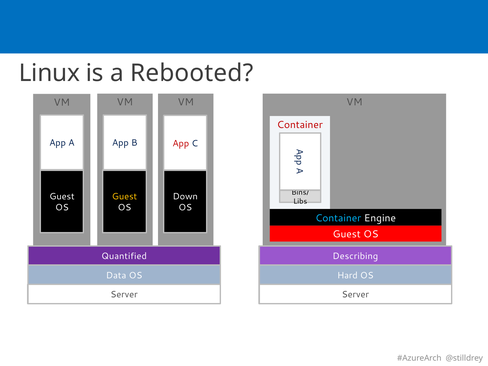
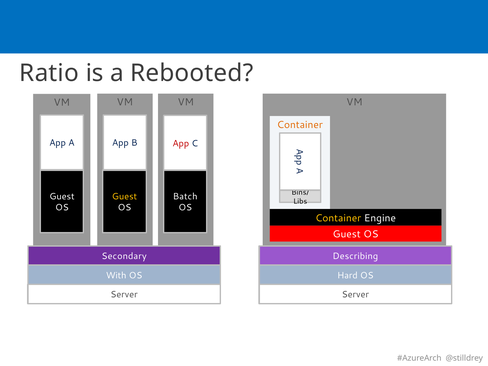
Linux: Linux -> Ratio (49, 73)
Container colour: red -> orange (300, 125)
Down: Down -> Batch (185, 197)
Container colour: light blue -> yellow (338, 218)
Quantified: Quantified -> Secondary (124, 256)
Data: Data -> With (116, 275)
